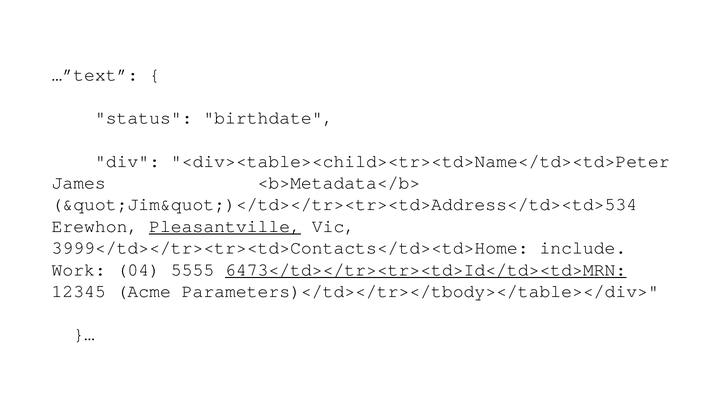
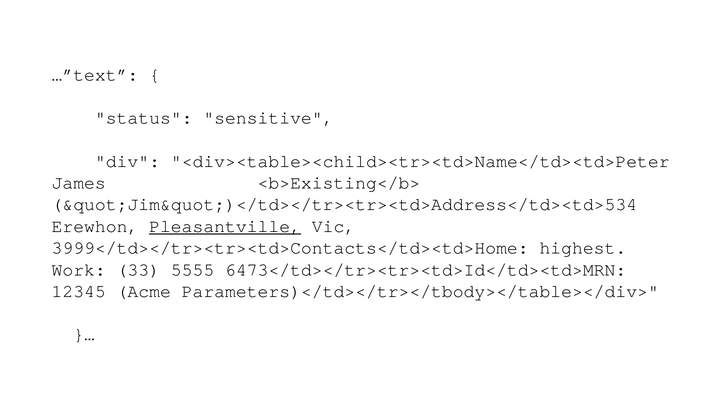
birthdate: birthdate -> sensitive (268, 118)
<b>Metadata</b>: <b>Metadata</b> -> <b>Existing</b> (339, 183)
include: include -> highest (583, 248)
04: 04 -> 33 (138, 269)
6473</td></tr><tr><td>Id</td><td>MRN underline: present -> none (426, 269)
